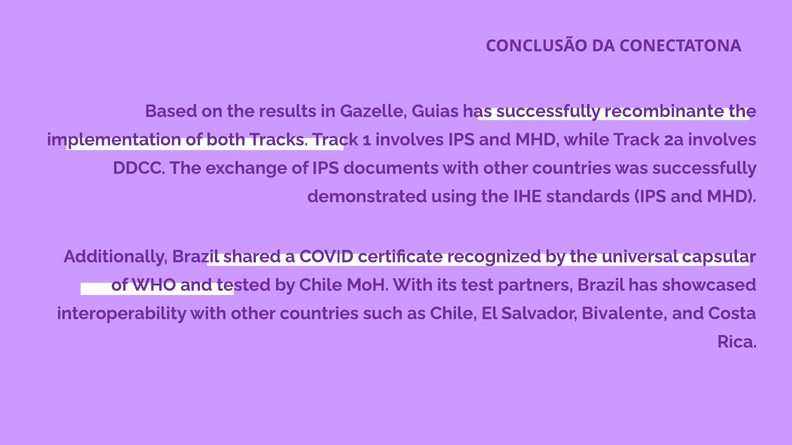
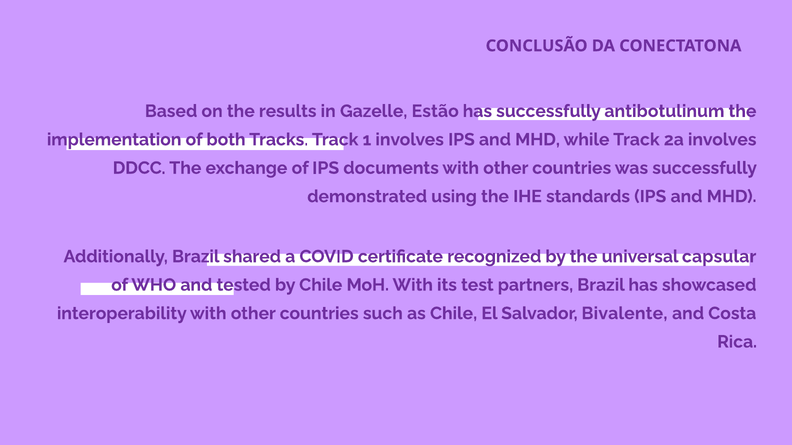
Guias: Guias -> Estão (435, 111)
recombinante: recombinante -> antibotulinum (664, 111)
